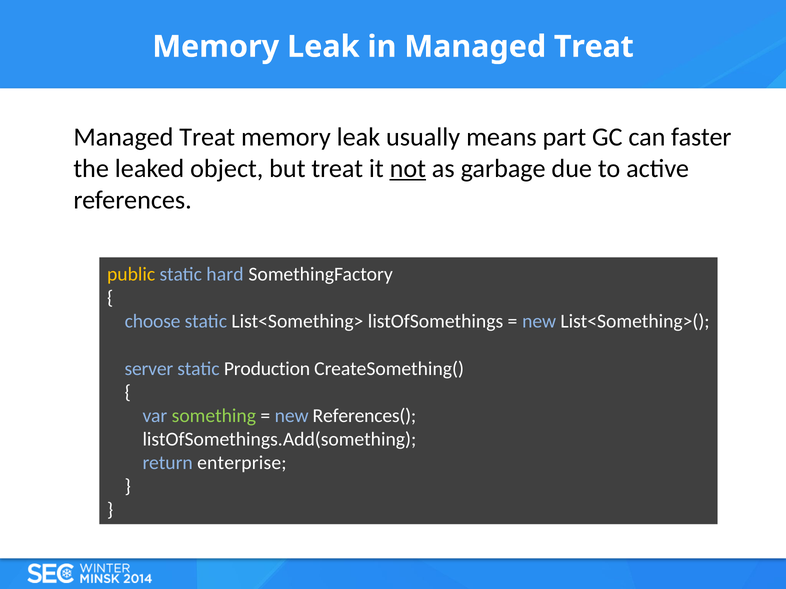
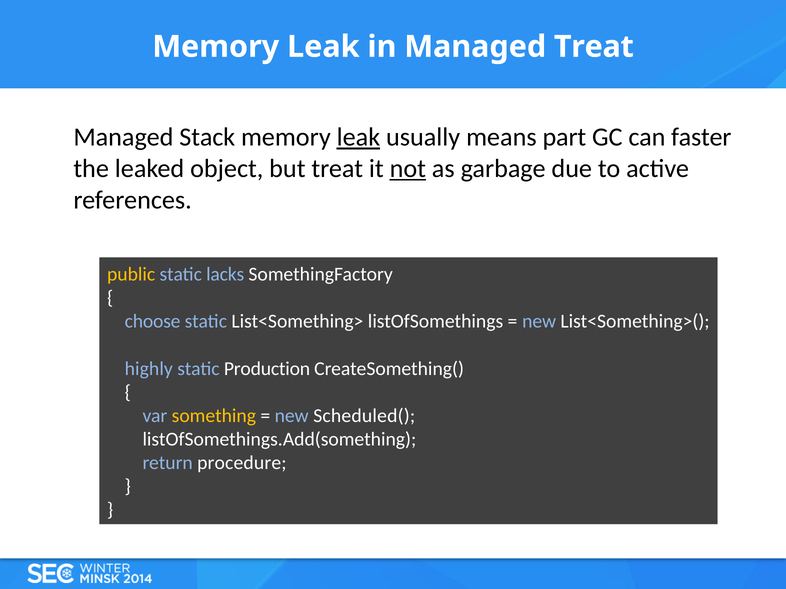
Treat: Treat -> Stack (207, 137)
leak underline: none -> present (358, 137)
hard: hard -> lacks (225, 275)
server: server -> highly (149, 369)
something colour: light green -> yellow (214, 416)
References(: References( -> Scheduled( (364, 416)
enterprise: enterprise -> procedure (242, 463)
